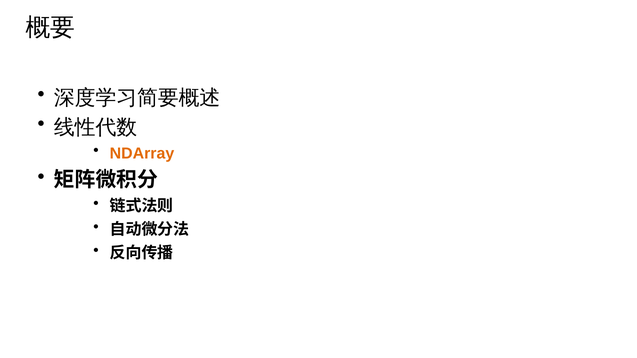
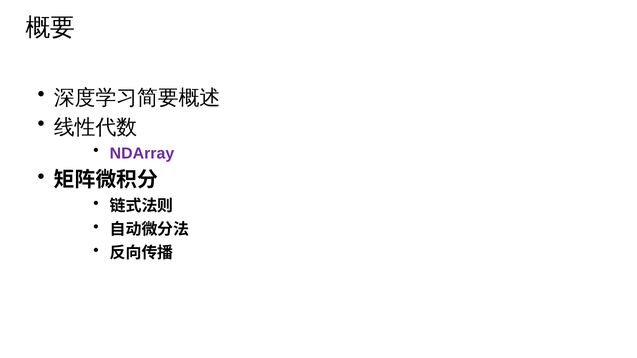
NDArray colour: orange -> purple (142, 153)
